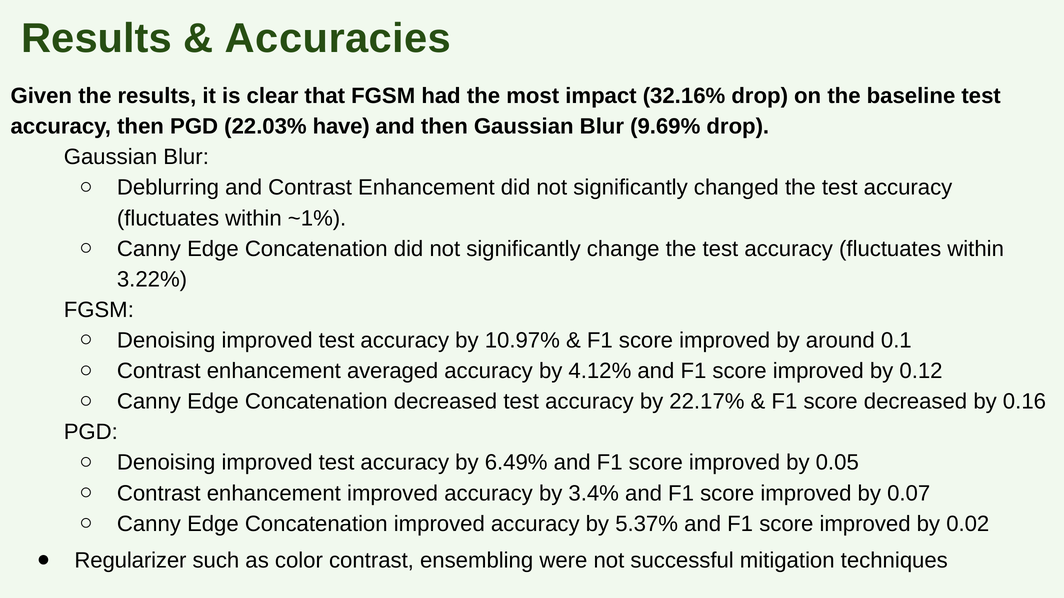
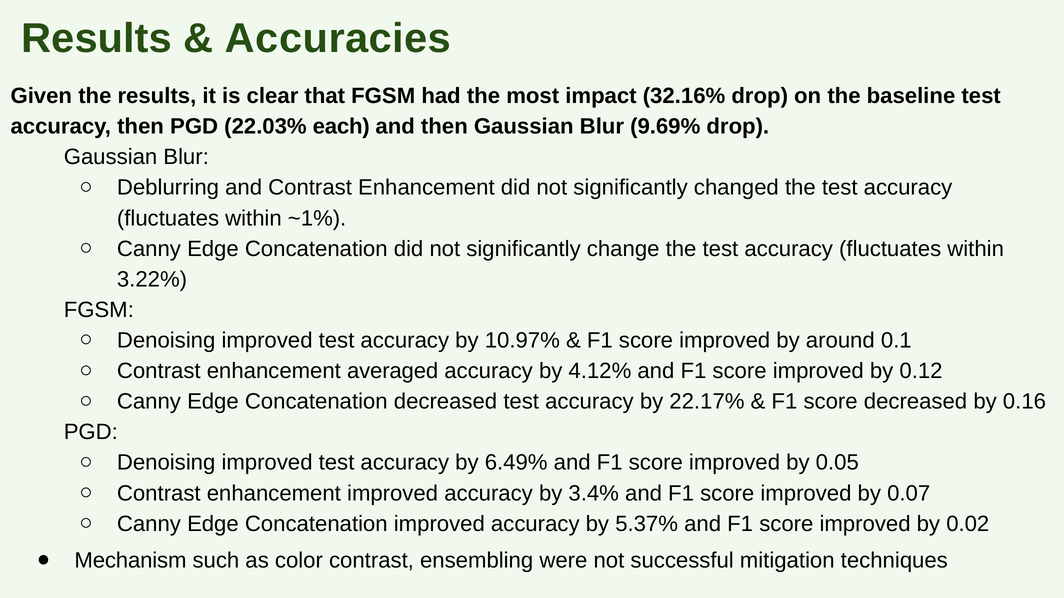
have: have -> each (341, 127)
Regularizer: Regularizer -> Mechanism (130, 561)
